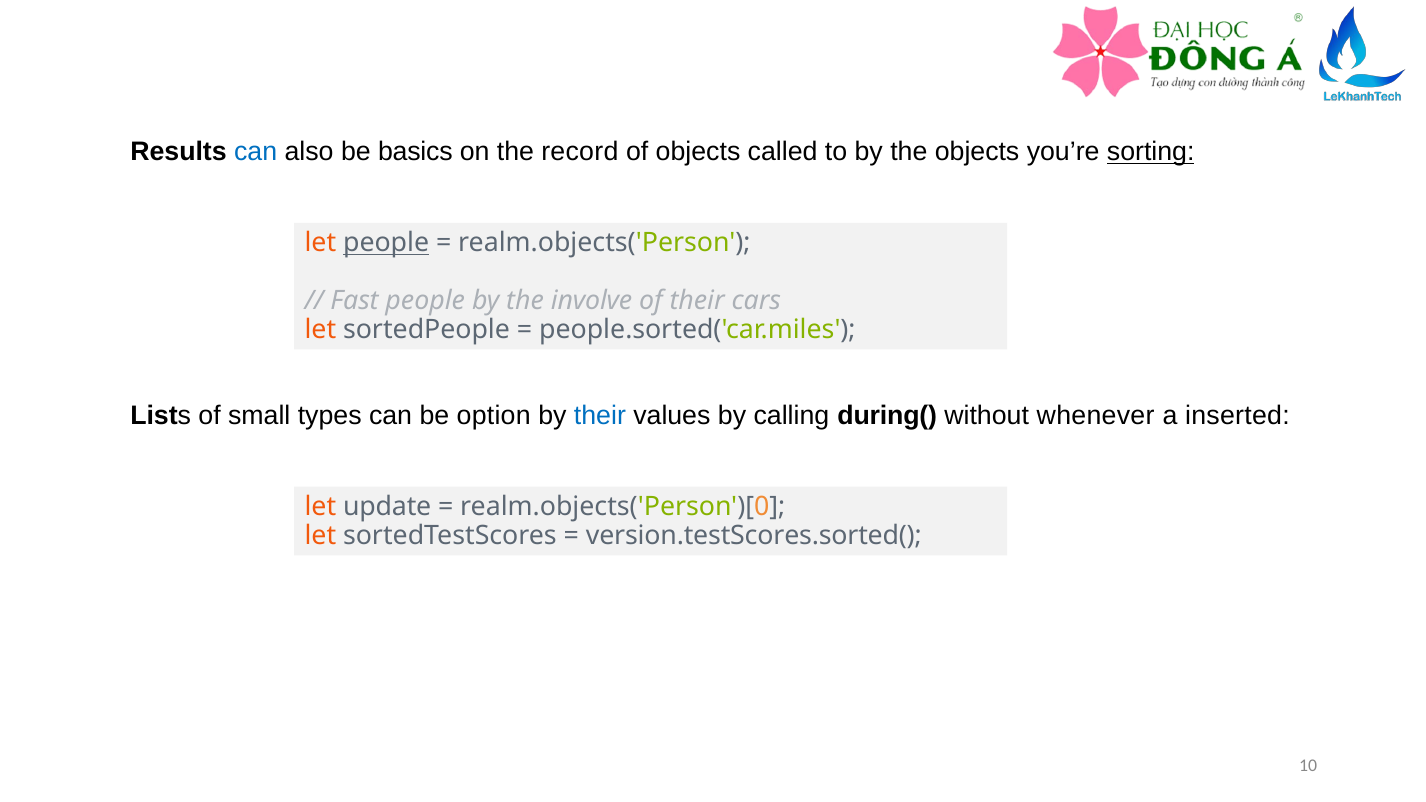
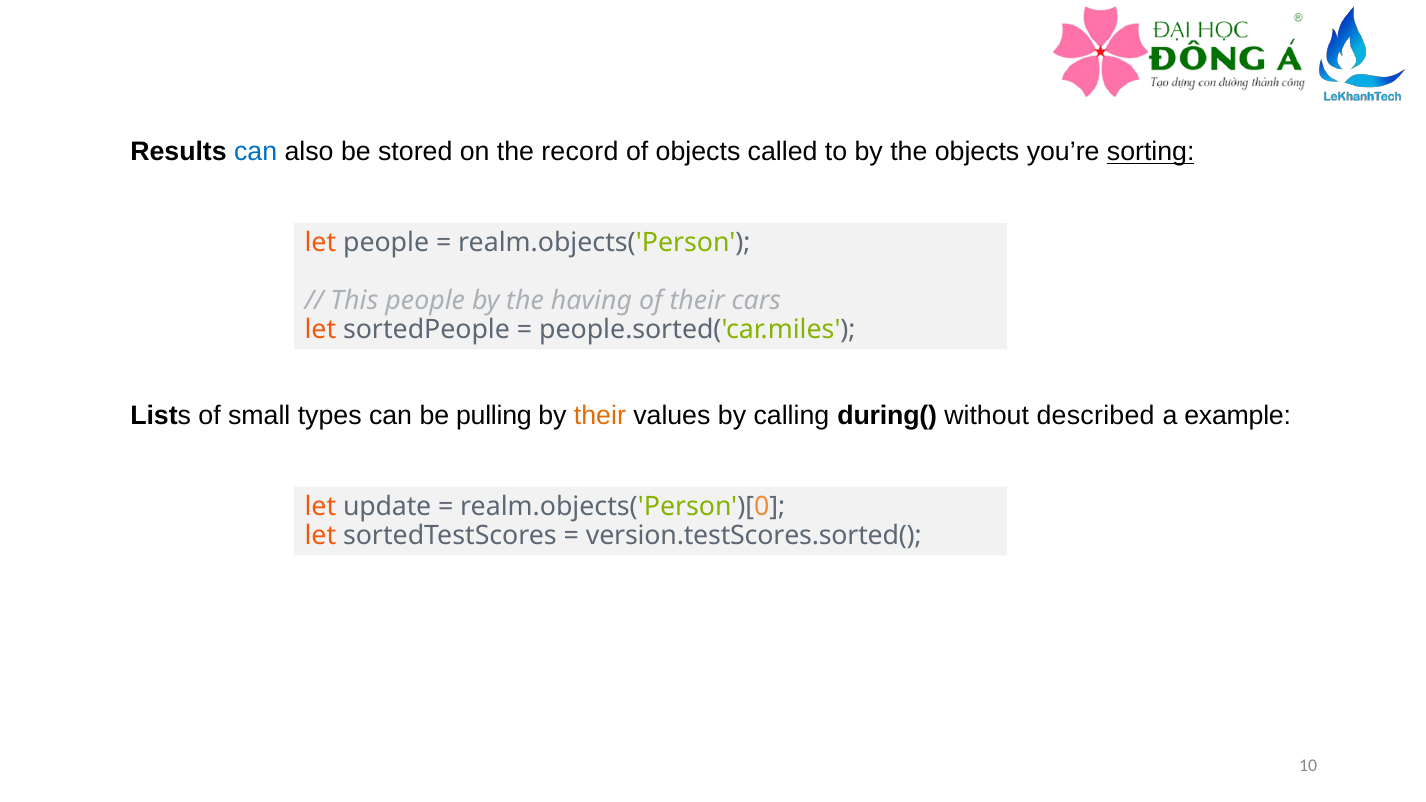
basics: basics -> stored (415, 152)
people underline: present -> none (386, 243)
Fast: Fast -> This (354, 301)
involve: involve -> having (592, 301)
option: option -> pulling (494, 416)
their colour: blue -> orange (600, 416)
whenever: whenever -> described (1096, 416)
inserted: inserted -> example (1238, 416)
